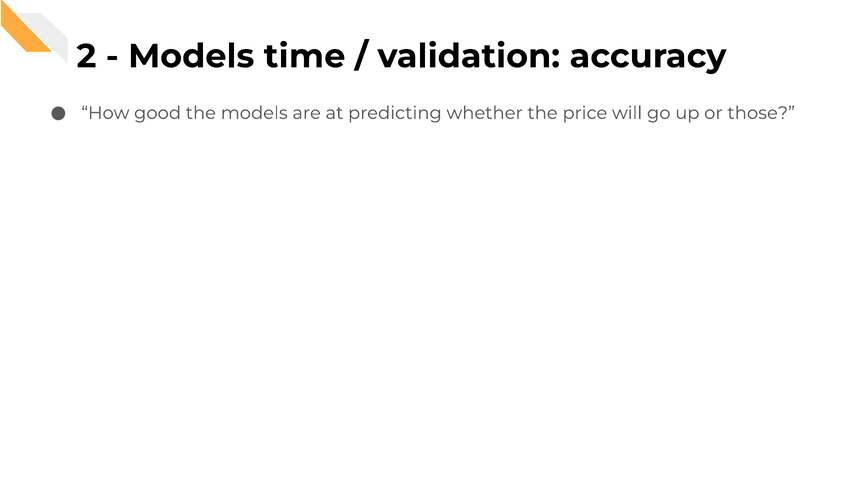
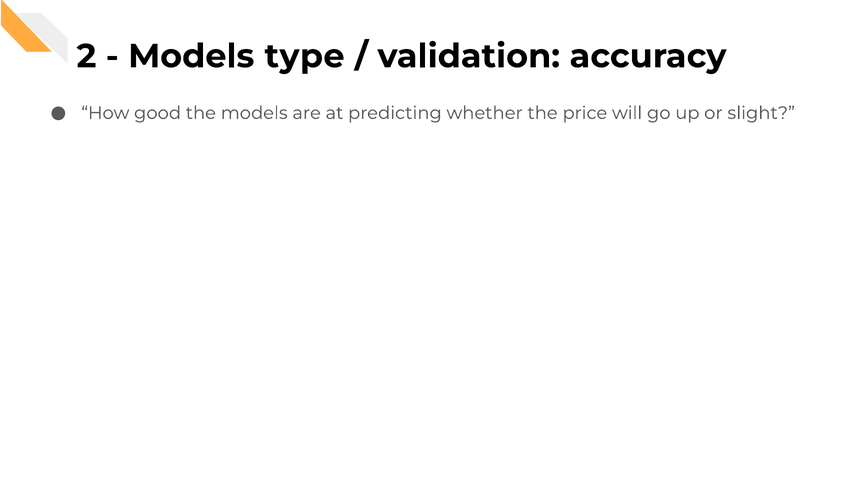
time: time -> type (305, 56)
those: those -> slight (761, 113)
